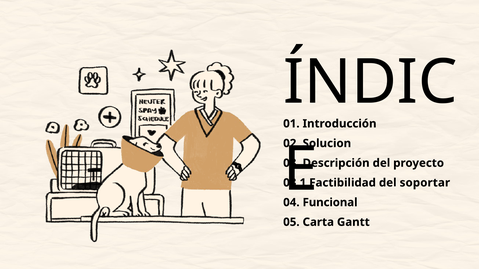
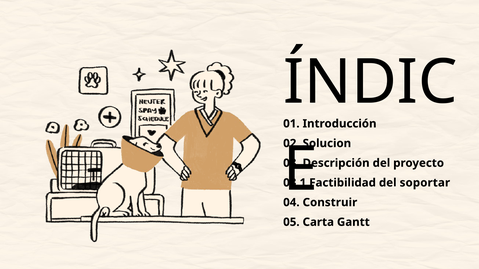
Funcional: Funcional -> Construir (330, 203)
